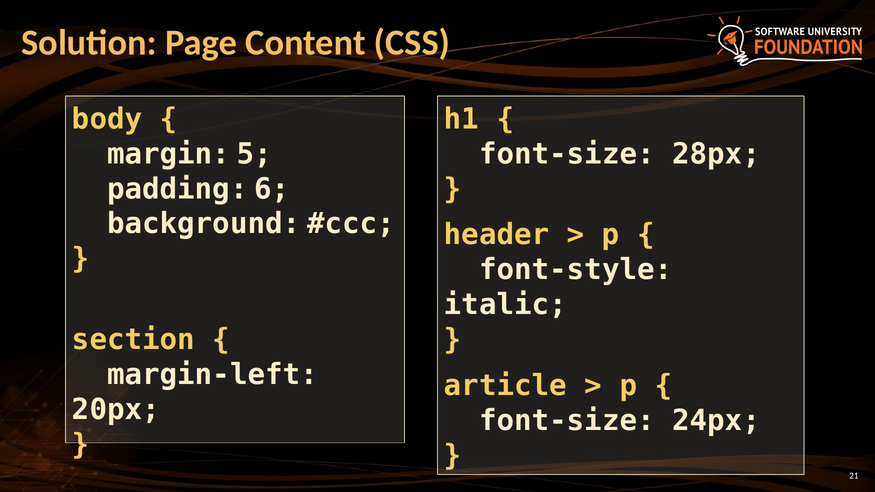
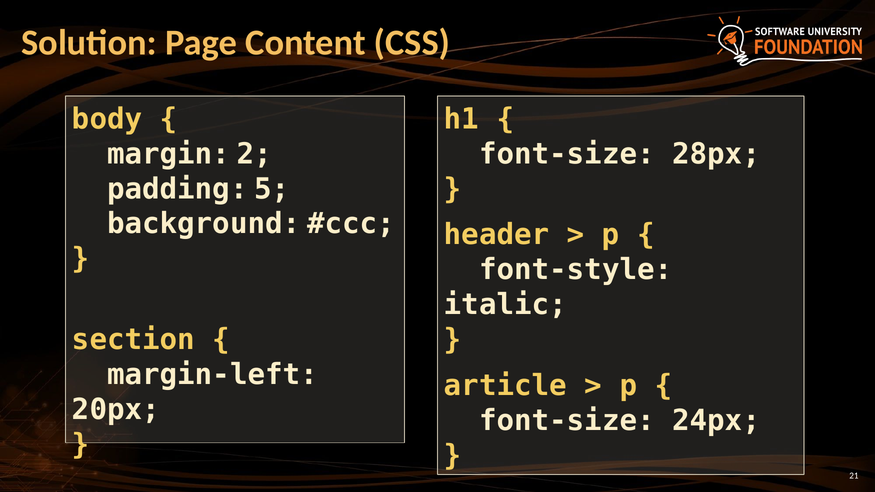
5: 5 -> 2 (254, 154)
6: 6 -> 5 (272, 189)
